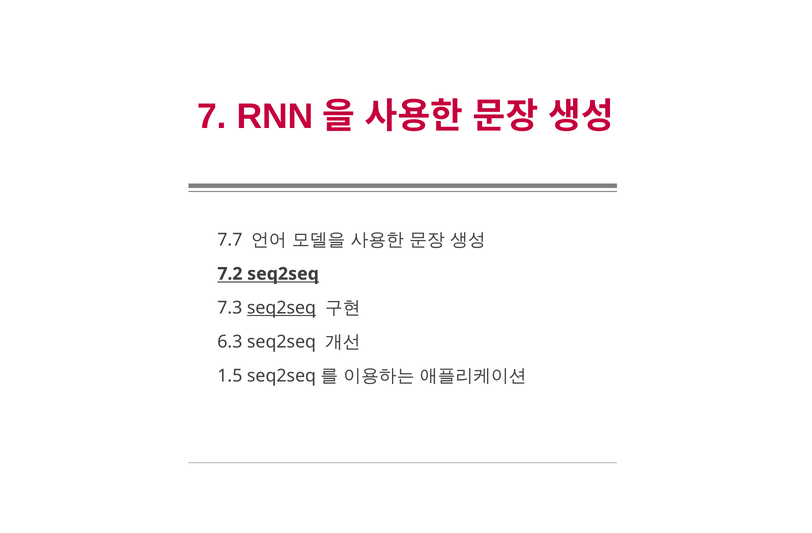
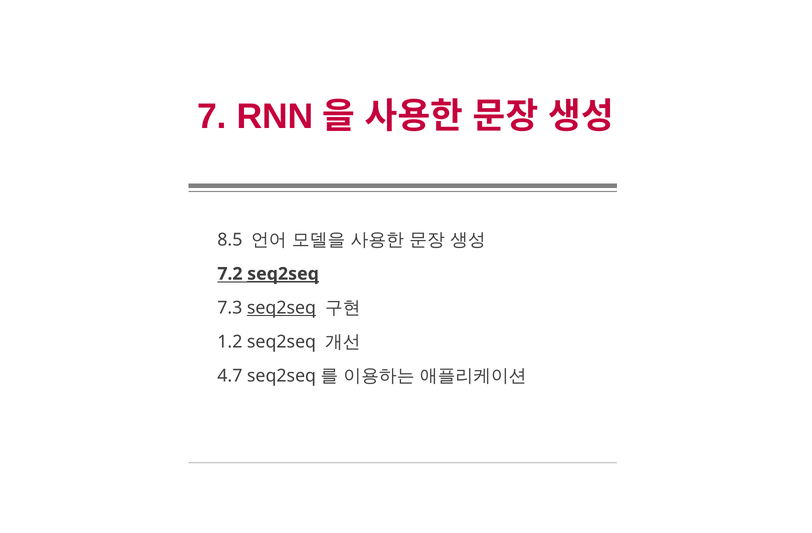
7.7: 7.7 -> 8.5 (230, 240)
seq2seq underline: none -> present (283, 274)
6.3: 6.3 -> 1.2 (230, 342)
1.5: 1.5 -> 4.7 (230, 376)
